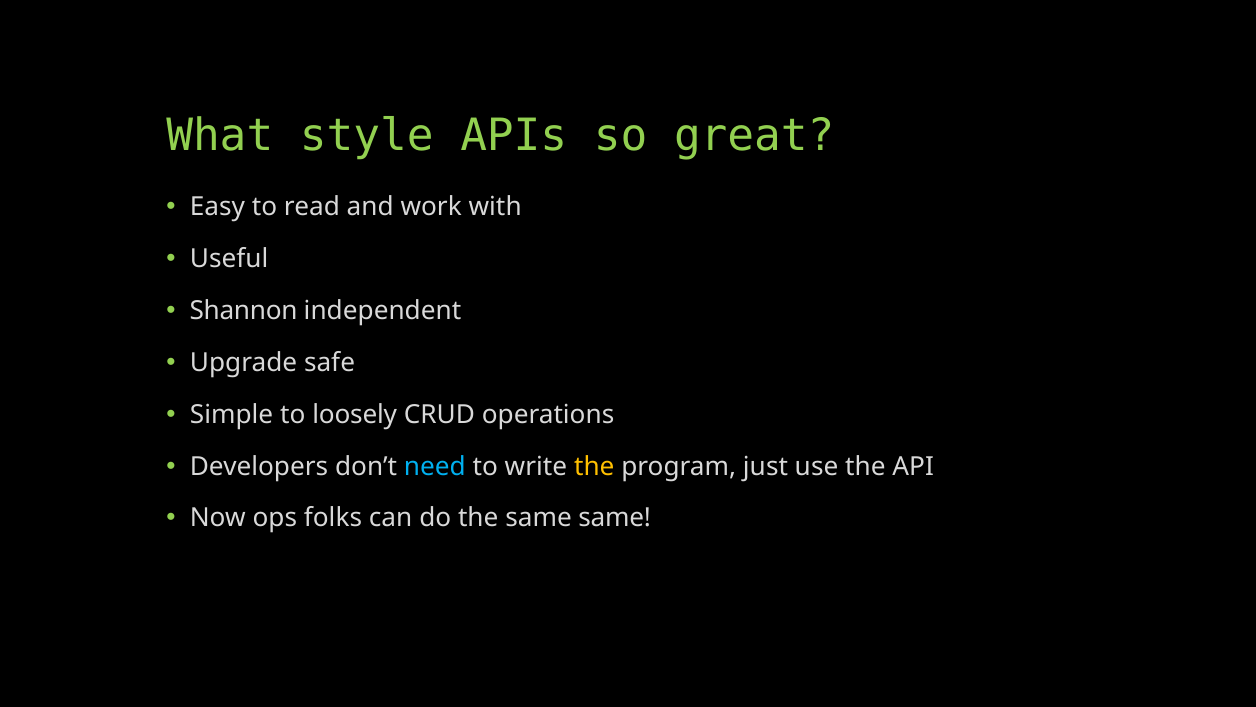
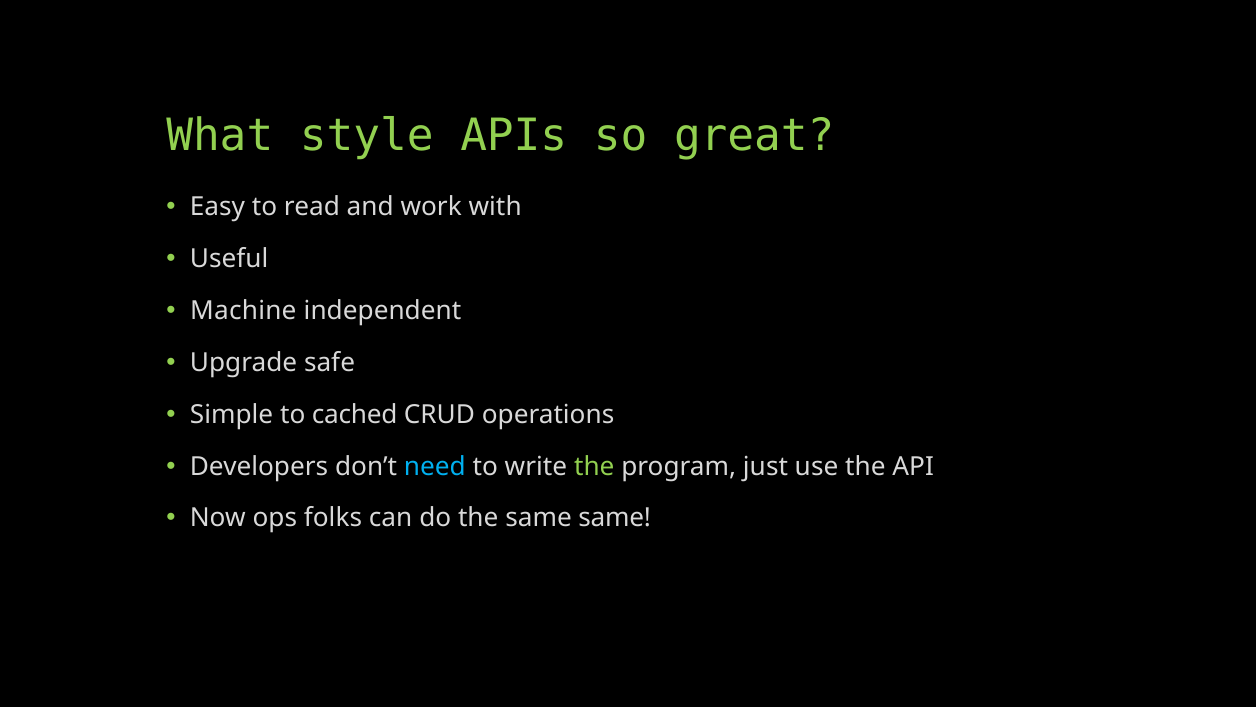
Shannon: Shannon -> Machine (243, 311)
loosely: loosely -> cached (355, 414)
the colour: yellow -> light green (594, 466)
